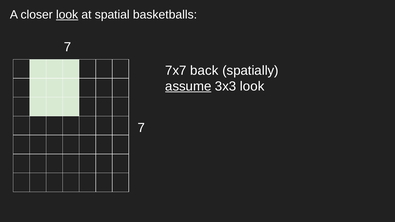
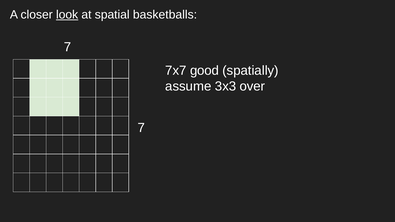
back: back -> good (204, 71)
assume underline: present -> none (188, 86)
3x3 look: look -> over (252, 86)
